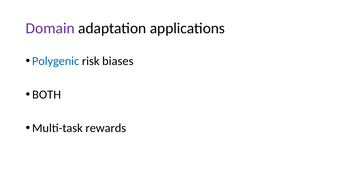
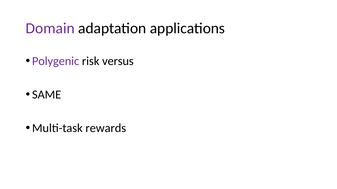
Polygenic colour: blue -> purple (56, 61)
biases: biases -> versus (118, 61)
BOTH: BOTH -> SAME (47, 95)
